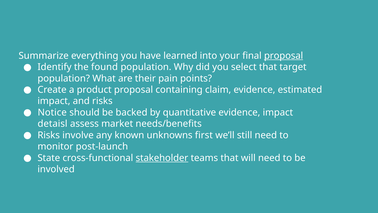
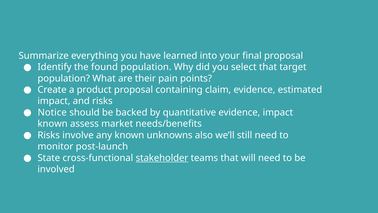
proposal underline: present -> none (284, 56)
detaisl: detaisl -> known (53, 124)
first: first -> also (204, 135)
